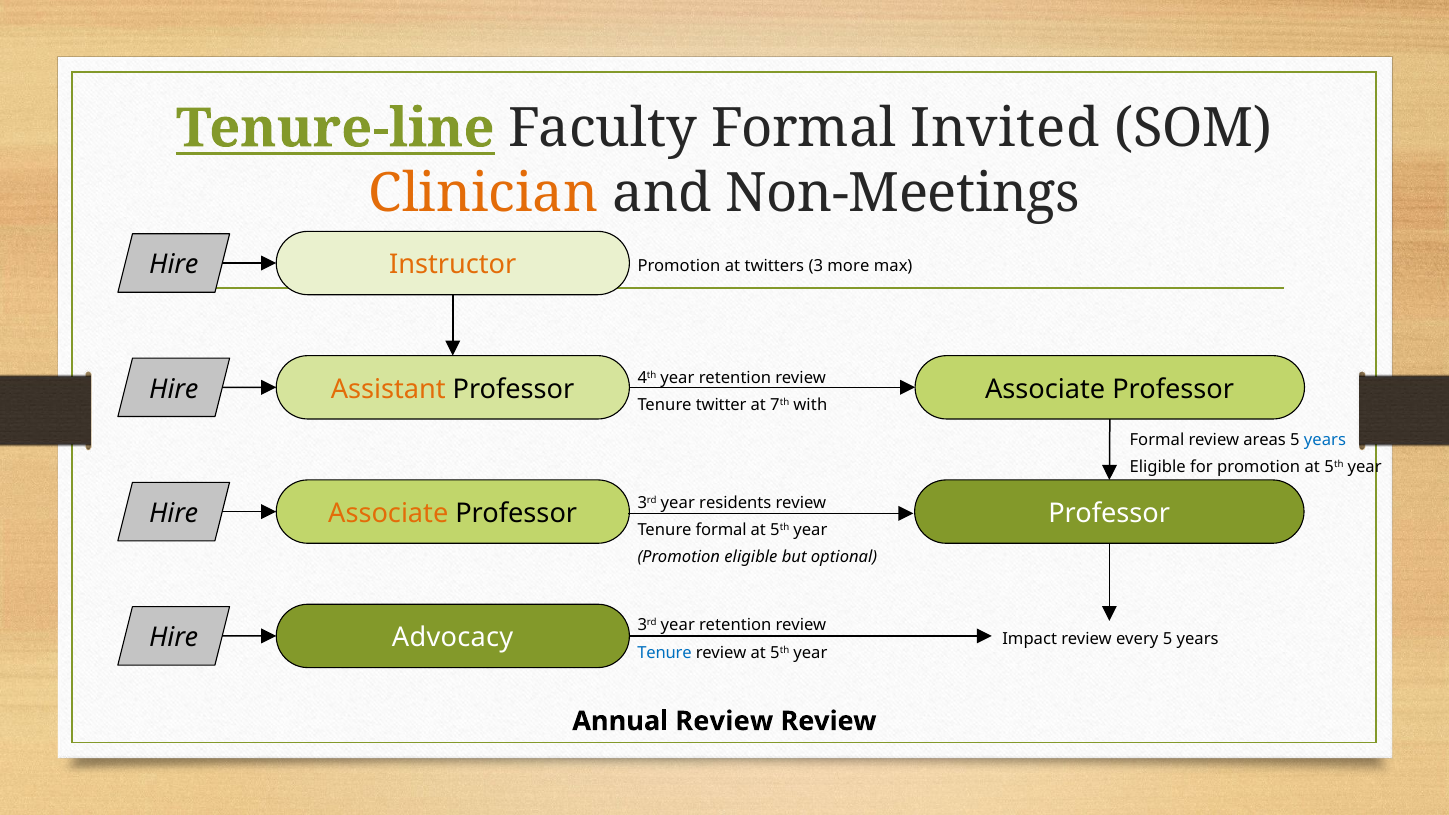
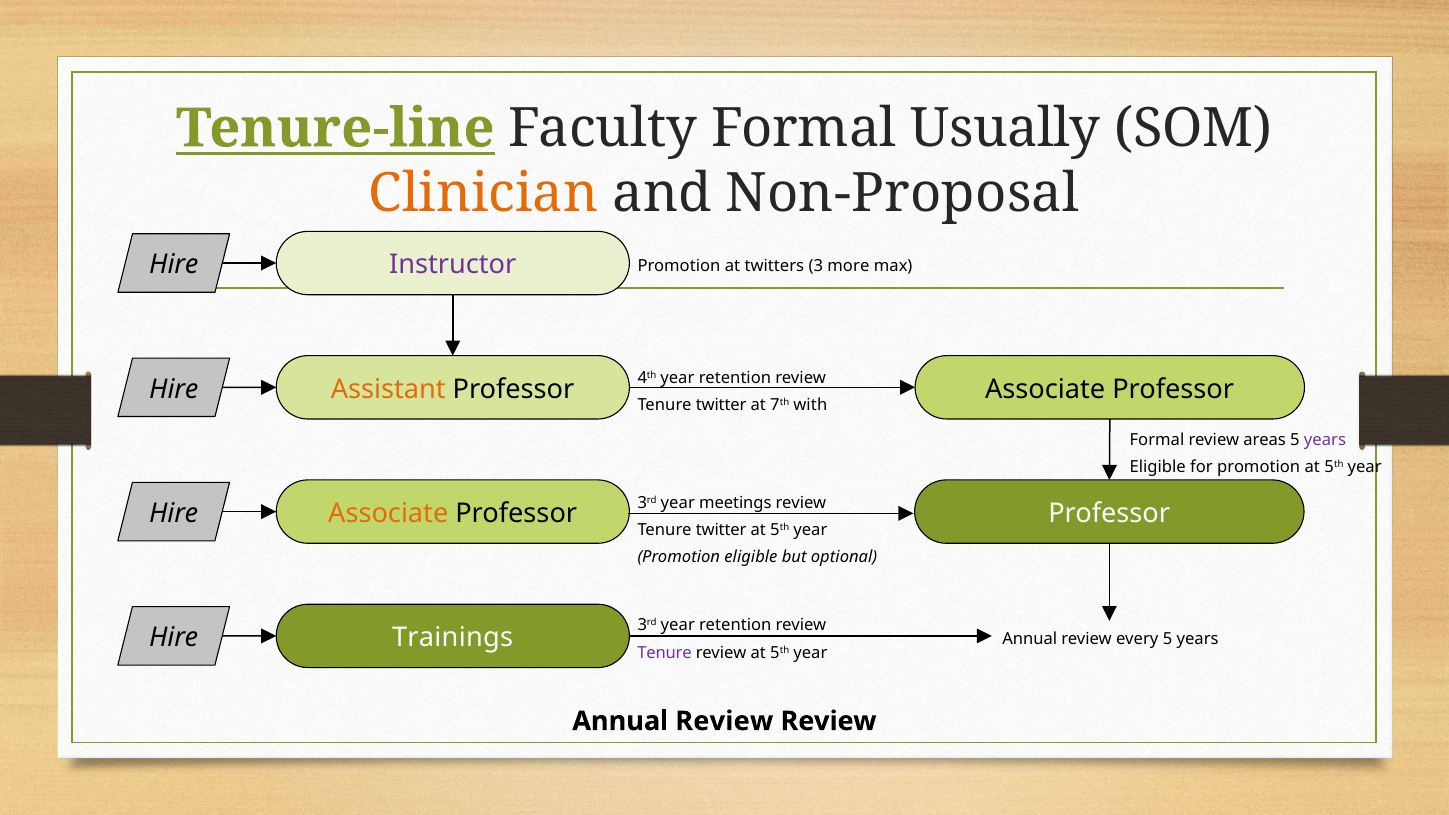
Invited: Invited -> Usually (1006, 129)
Non-Meetings: Non-Meetings -> Non-Proposal (903, 194)
Instructor colour: orange -> purple (453, 265)
years colour: blue -> purple (1325, 440)
residents: residents -> meetings (735, 503)
formal: formal -> twitter (721, 530)
Advocacy: Advocacy -> Trainings (453, 638)
Impact: Impact -> Annual (1030, 640)
Tenure colour: blue -> purple (665, 653)
